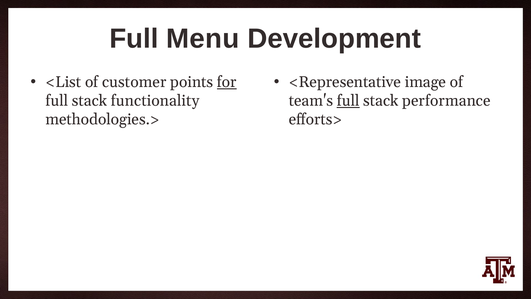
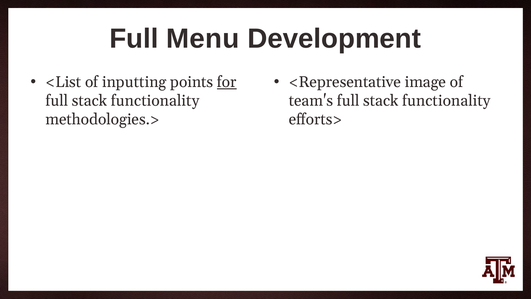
customer: customer -> inputting (134, 82)
full underline: present -> none (348, 101)
performance: performance -> functionality (446, 101)
